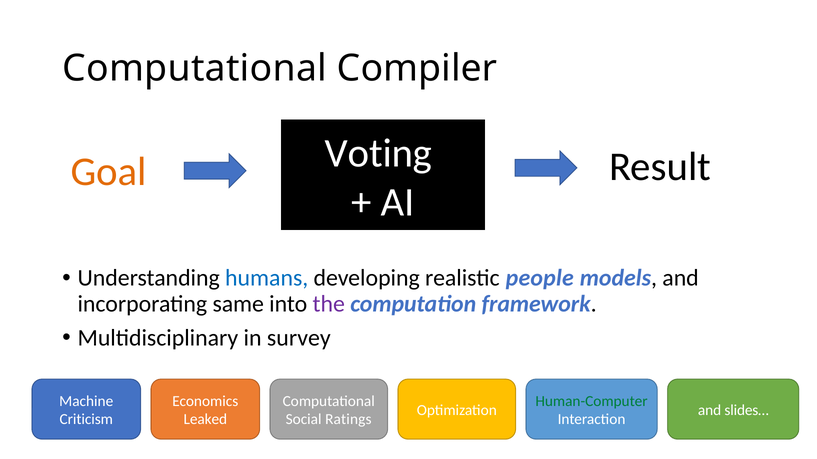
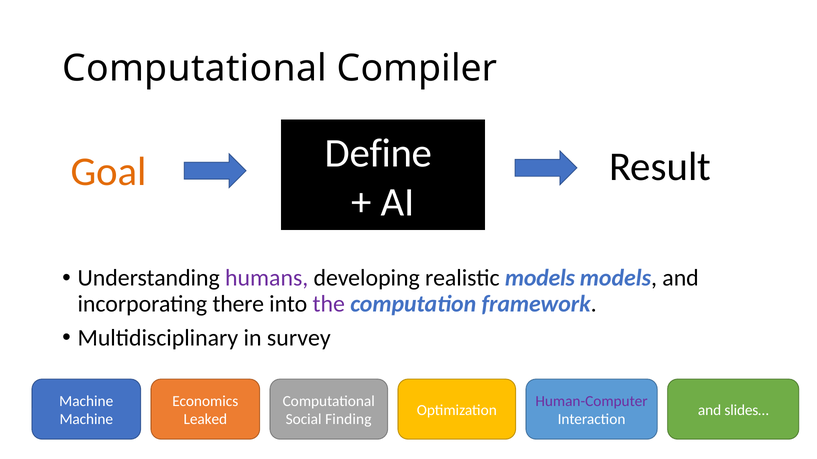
Voting: Voting -> Define (379, 153)
humans colour: blue -> purple (267, 278)
realistic people: people -> models (540, 278)
same: same -> there (238, 304)
Human-Computer colour: green -> purple (592, 401)
Criticism: Criticism -> Machine (86, 420)
Ratings: Ratings -> Finding (348, 420)
